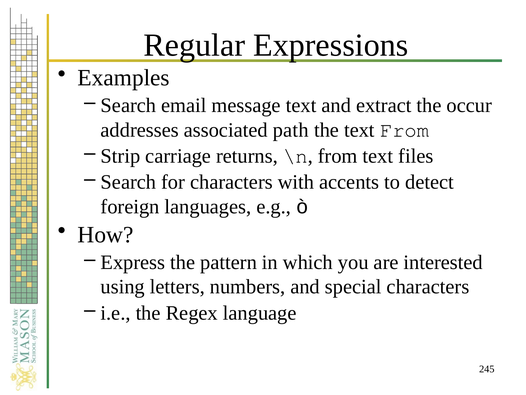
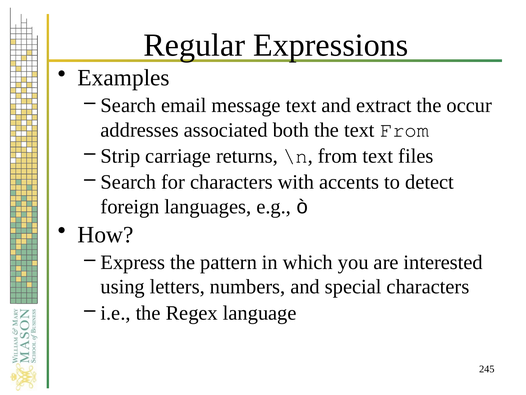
path: path -> both (291, 130)
